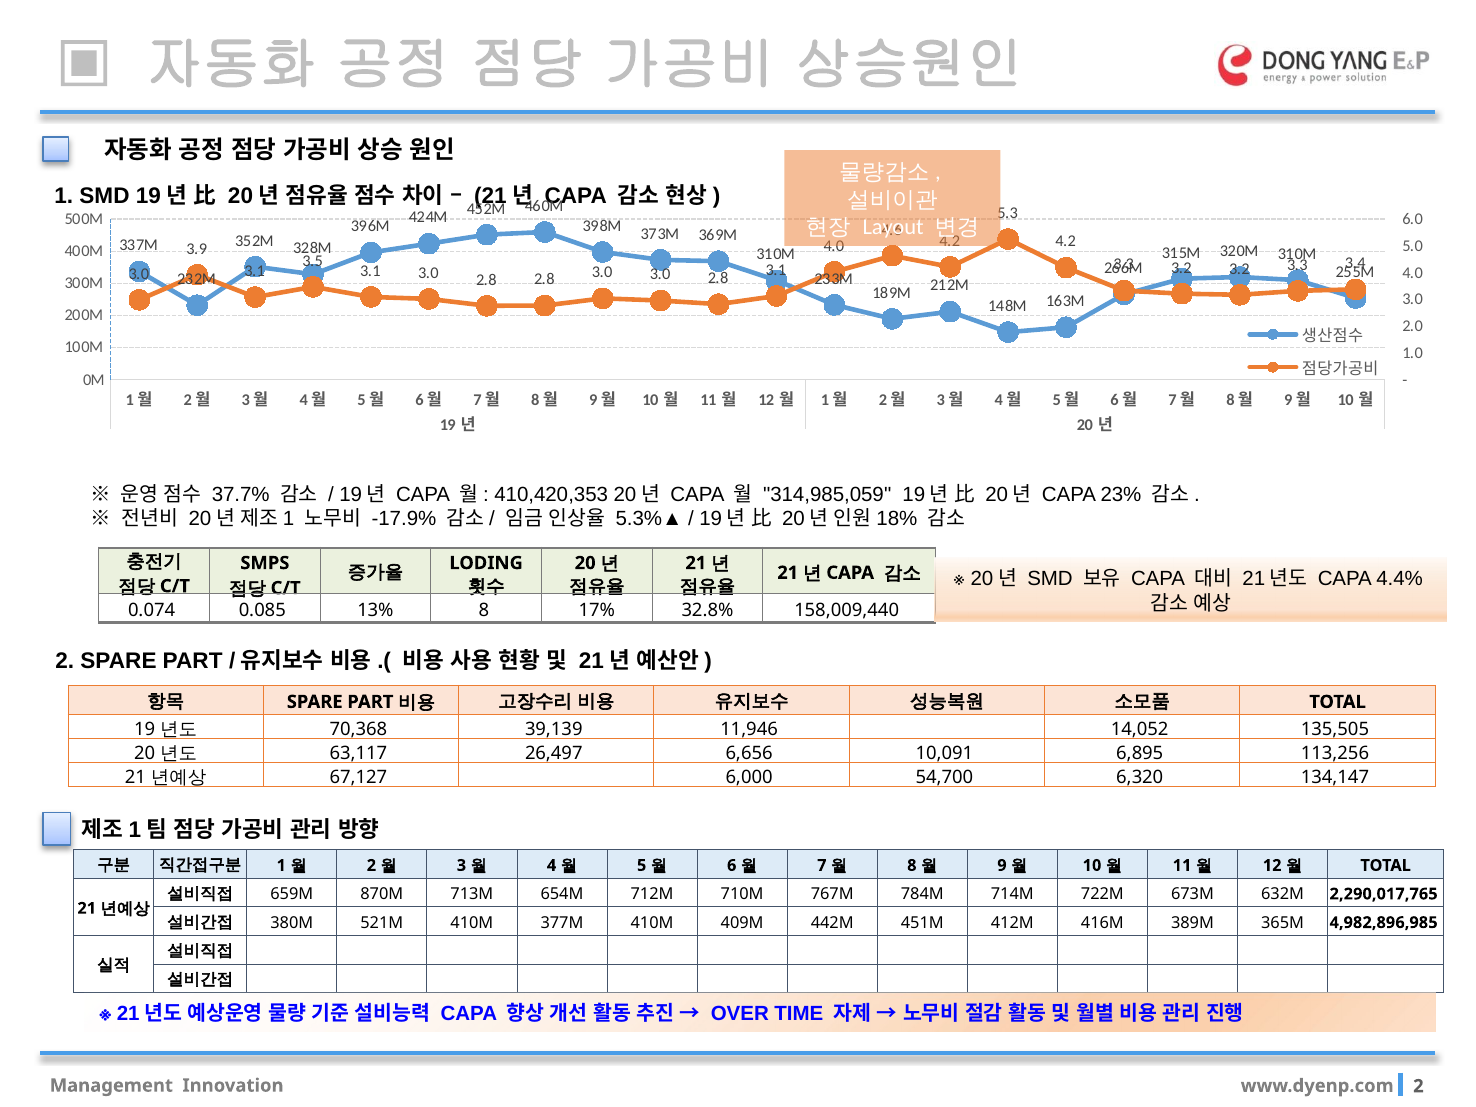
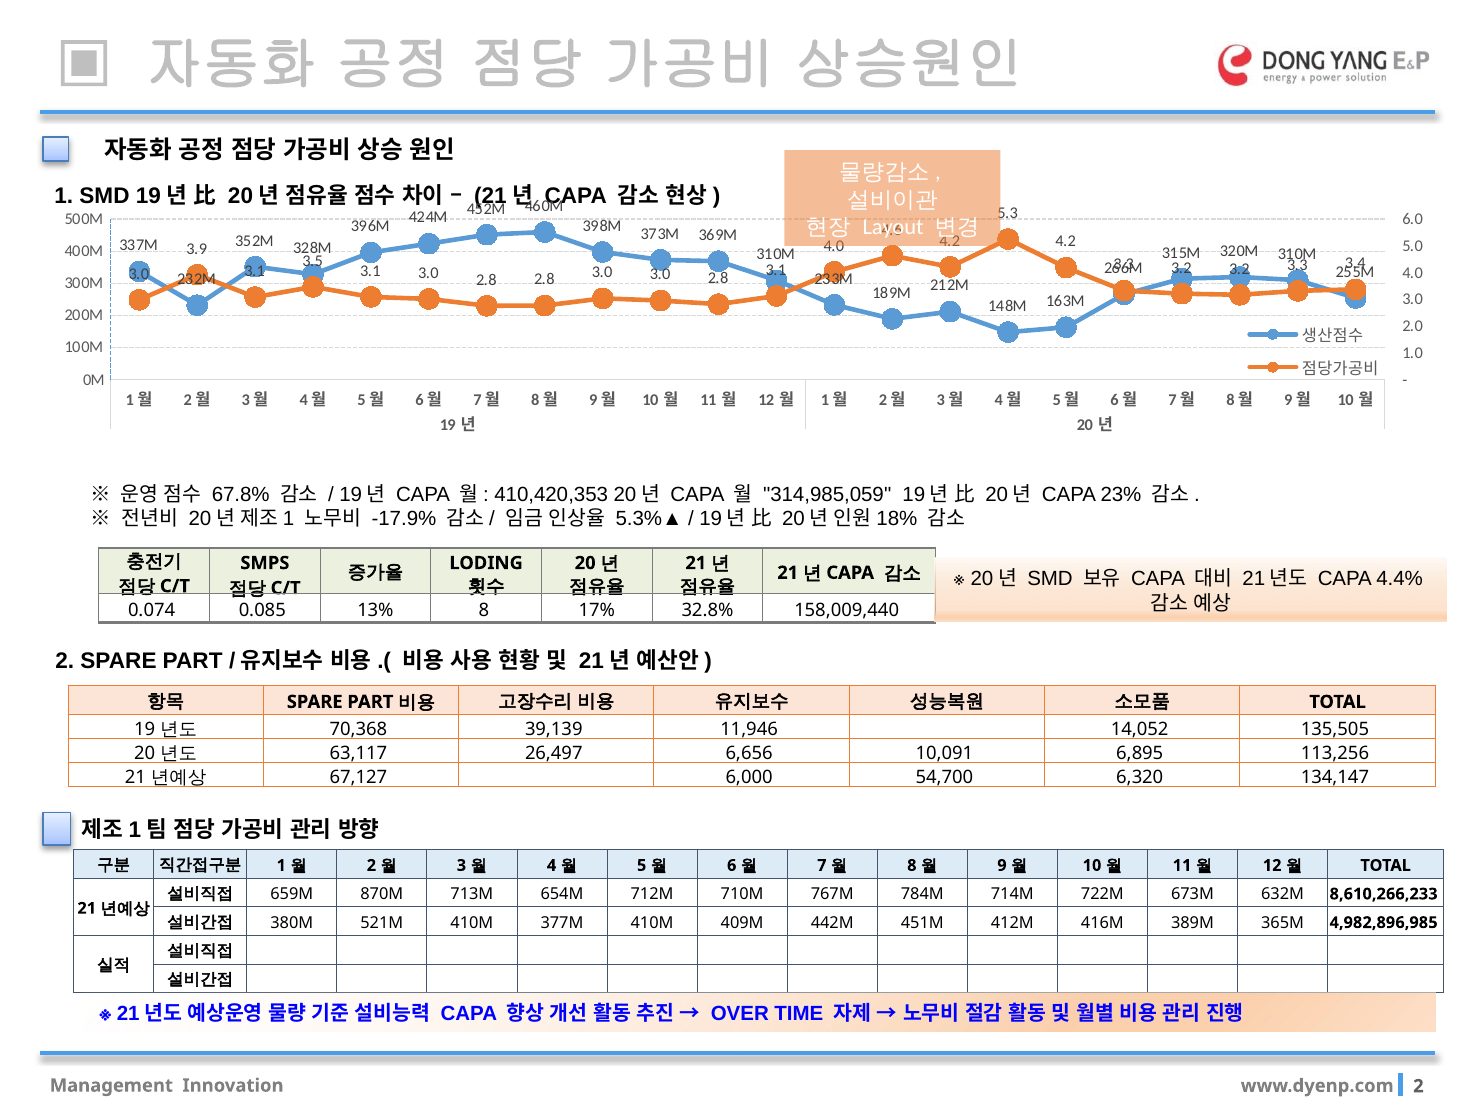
37.7%: 37.7% -> 67.8% (241, 494)
2,290,017,765: 2,290,017,765 -> 8,610,266,233 (1384, 894)
